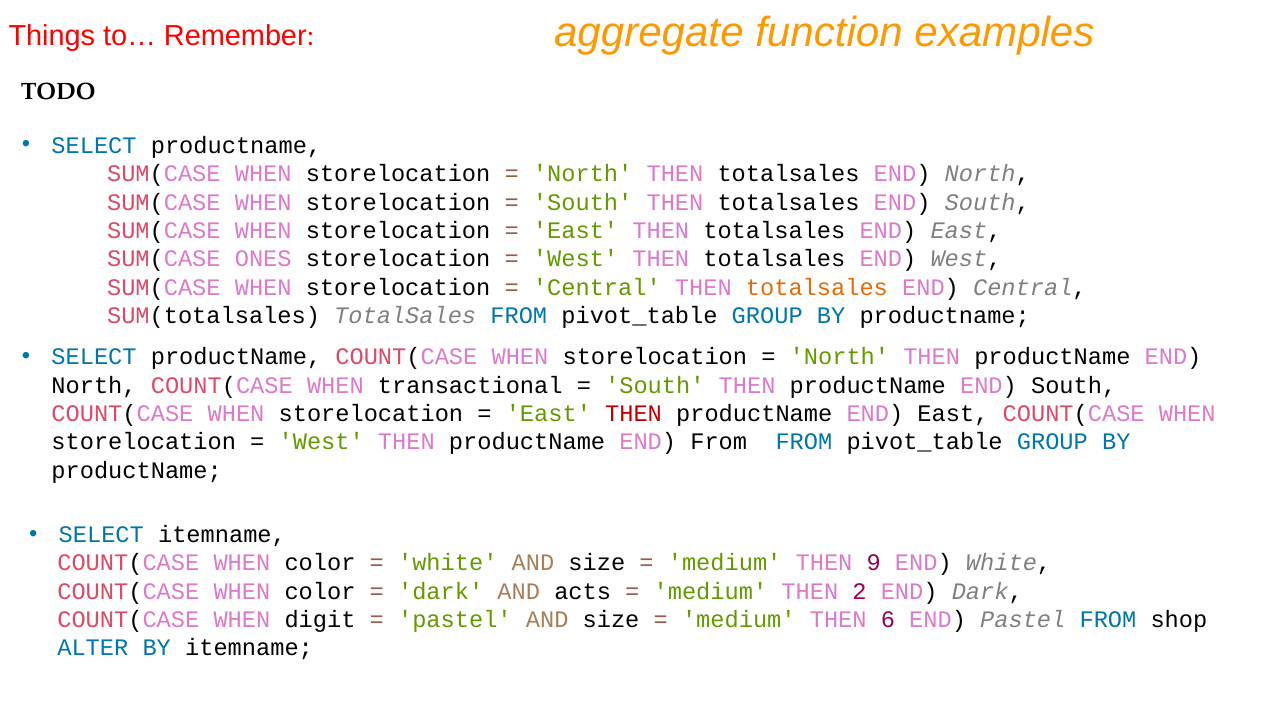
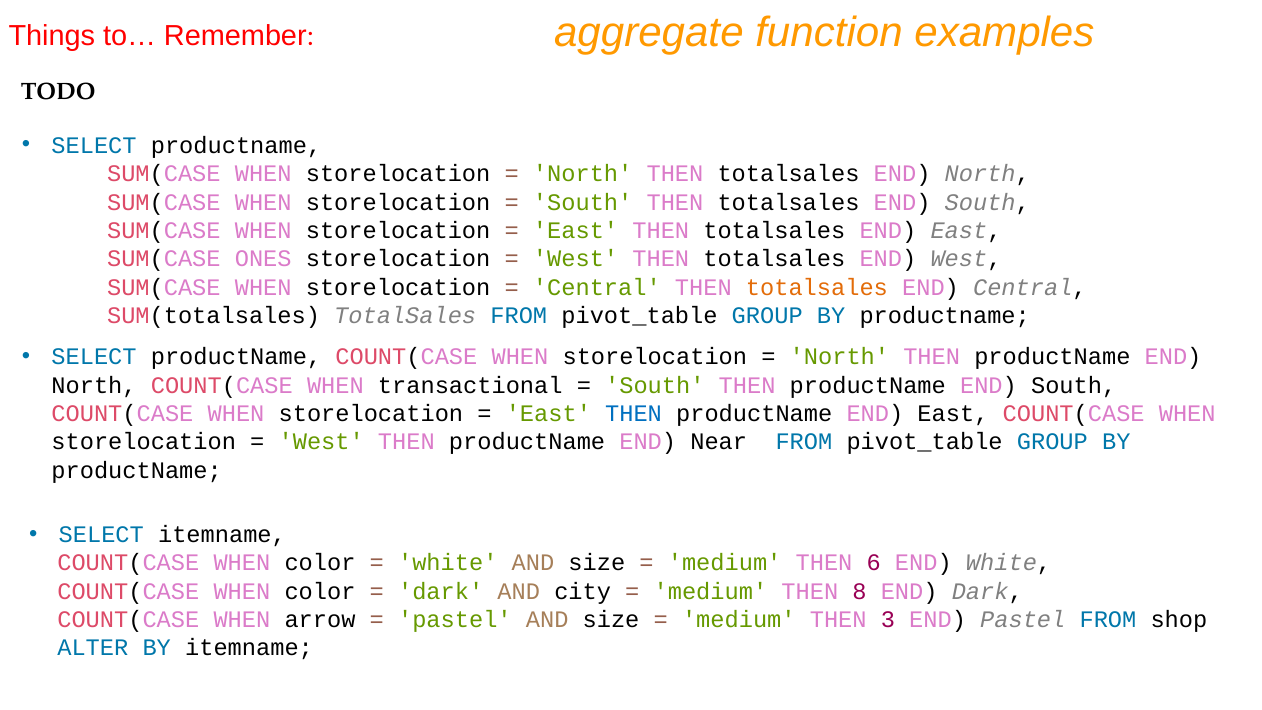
THEN colour: red -> blue (634, 414)
END From: From -> Near (719, 442)
9: 9 -> 6 (874, 563)
acts: acts -> city (583, 591)
2: 2 -> 8 (859, 591)
digit: digit -> arrow (320, 620)
6: 6 -> 3 (888, 620)
